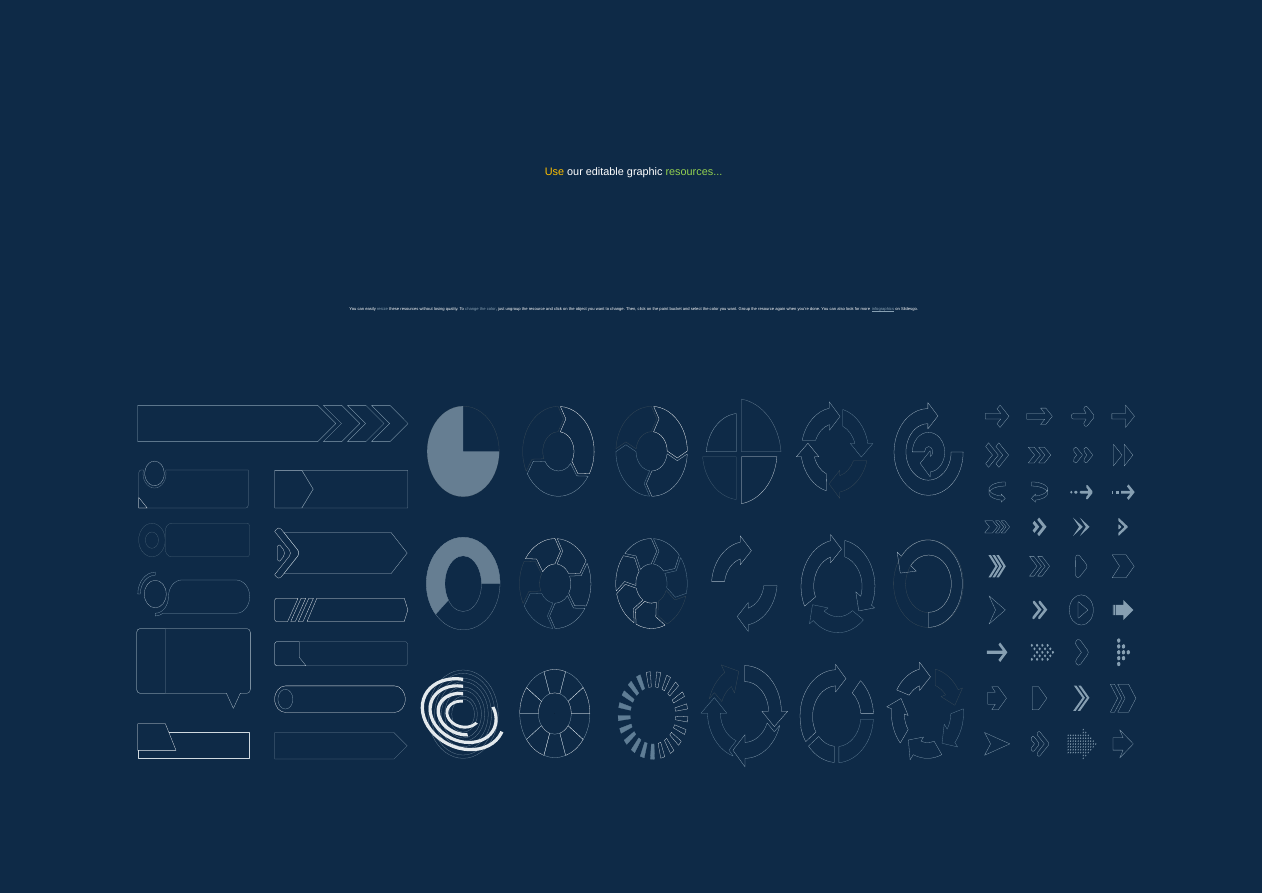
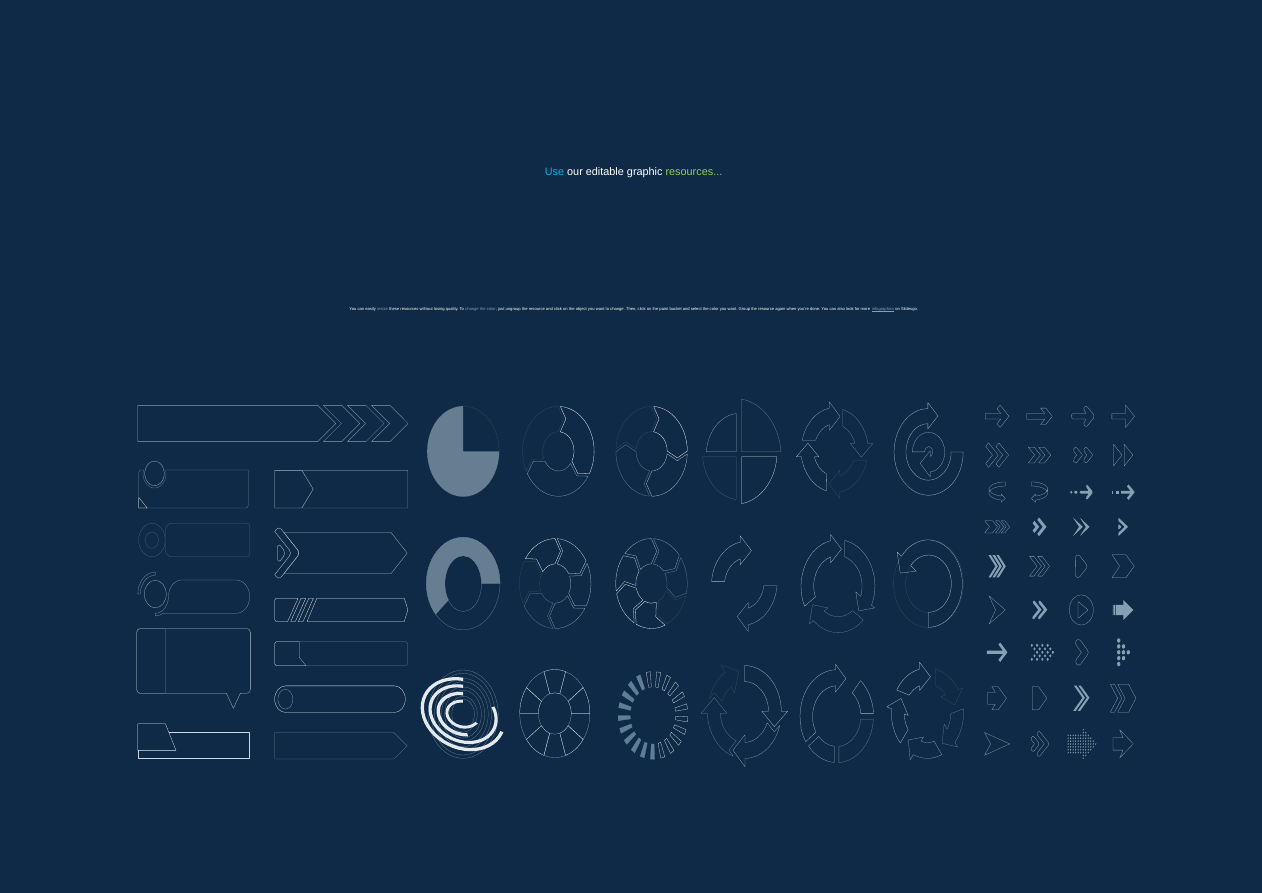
Use colour: yellow -> light blue (555, 172)
